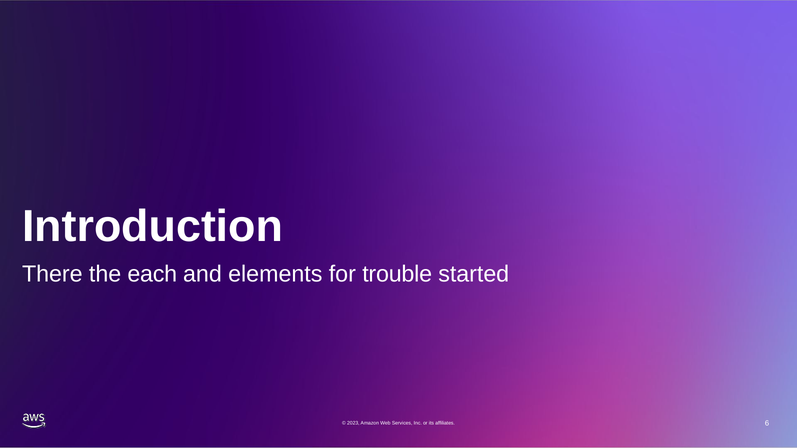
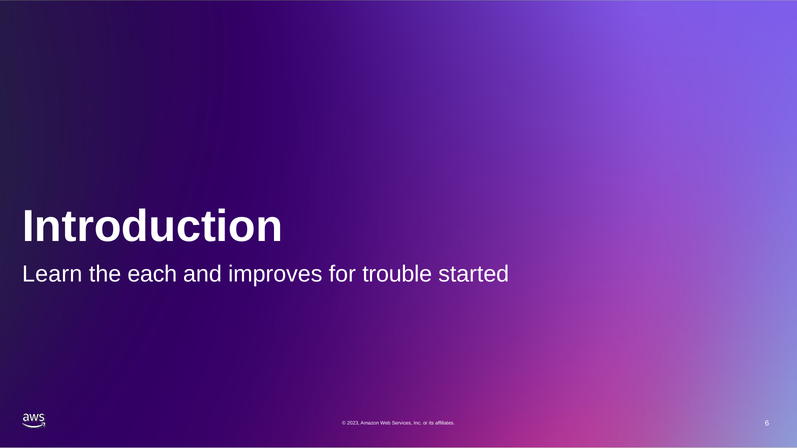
There: There -> Learn (52, 274)
elements: elements -> improves (275, 274)
